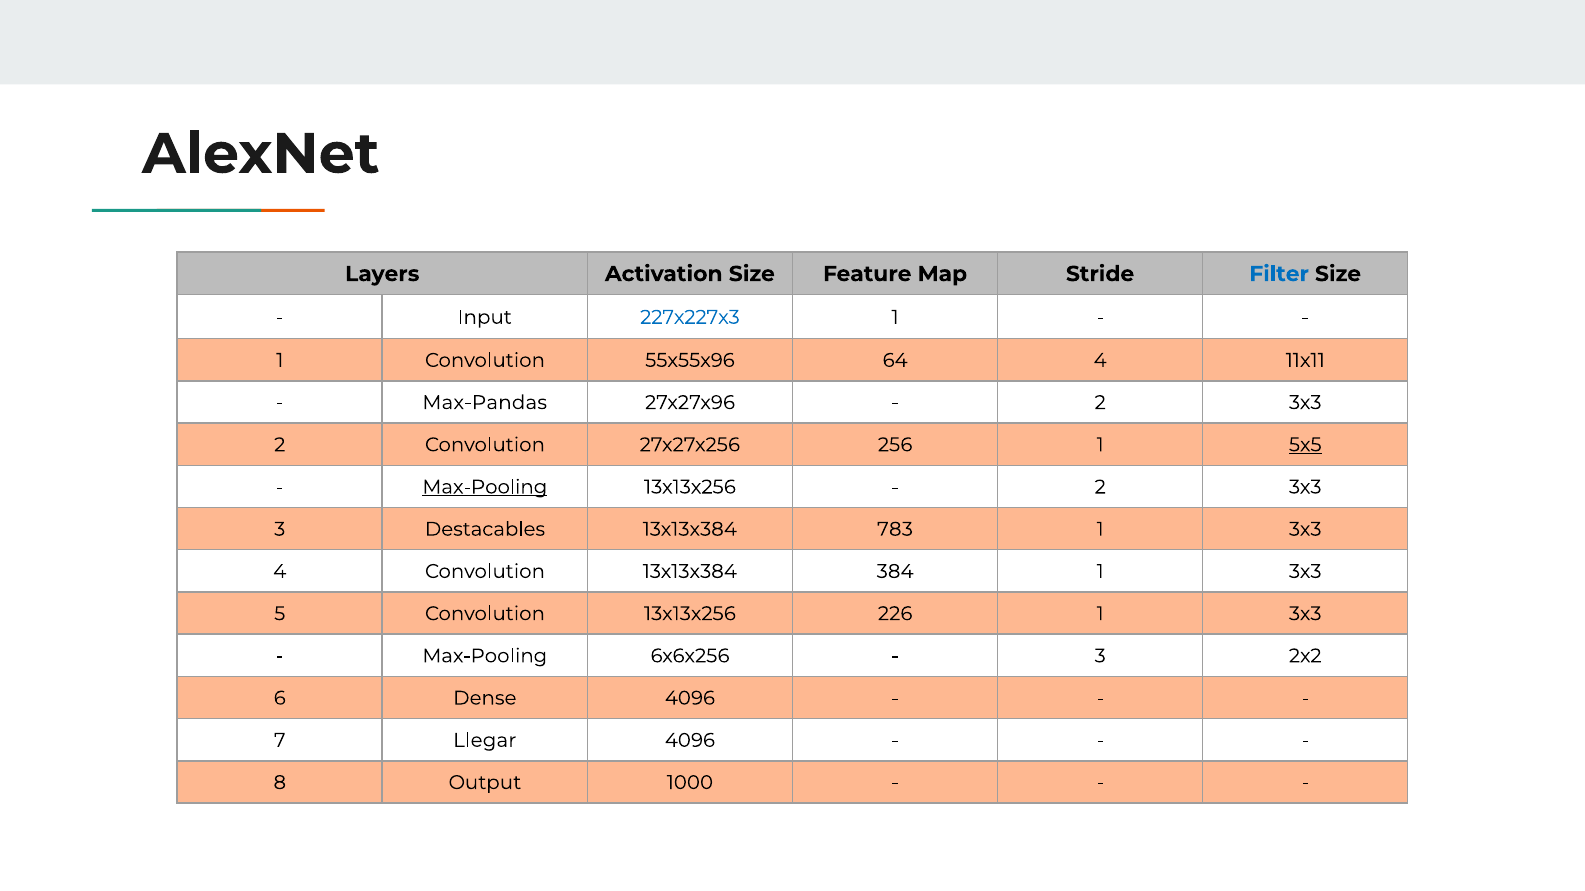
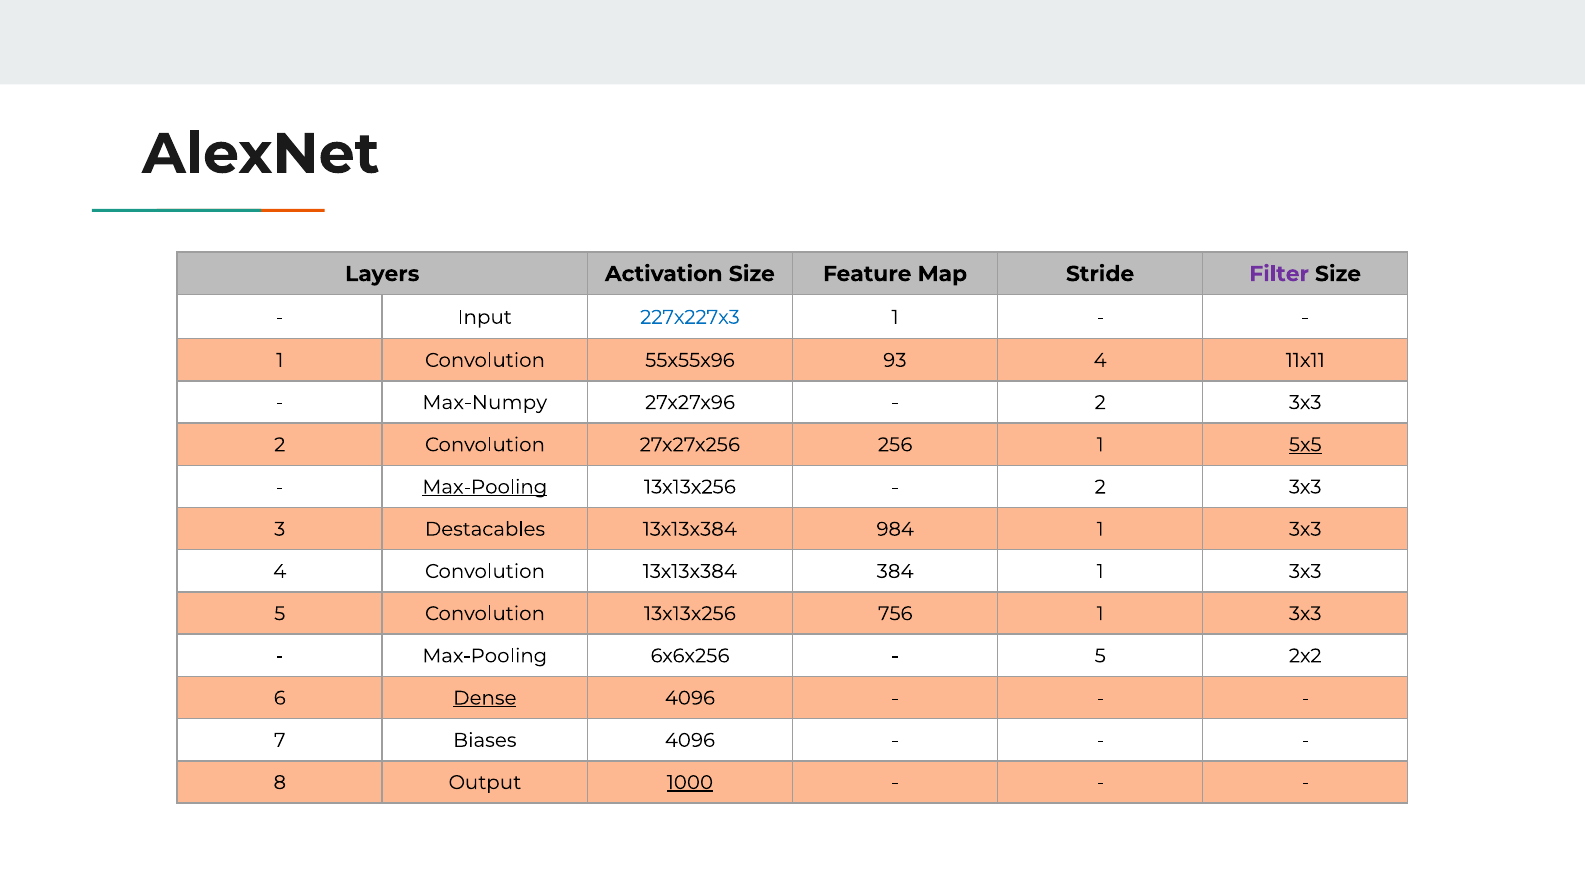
Filter colour: blue -> purple (1279, 274)
64: 64 -> 93 (895, 361)
Max-Pandas: Max-Pandas -> Max-Numpy (485, 403)
783: 783 -> 984 (895, 530)
226: 226 -> 756 (895, 614)
3: 3 -> 5 (1100, 656)
Dense underline: none -> present (485, 699)
Llegar: Llegar -> Biases (485, 741)
1000 underline: none -> present (690, 783)
